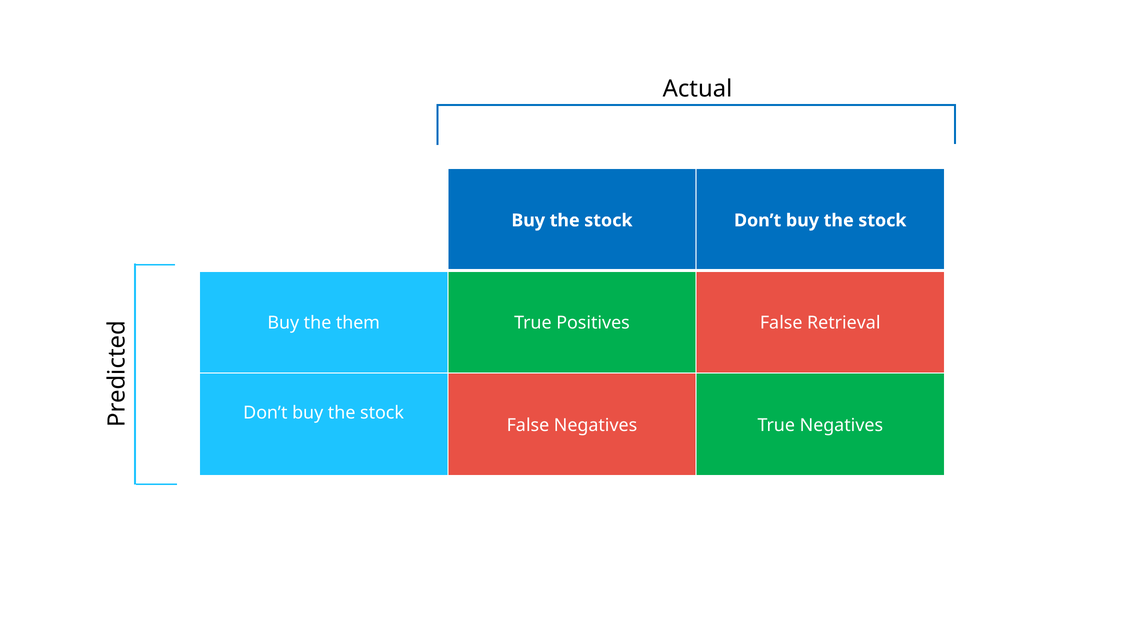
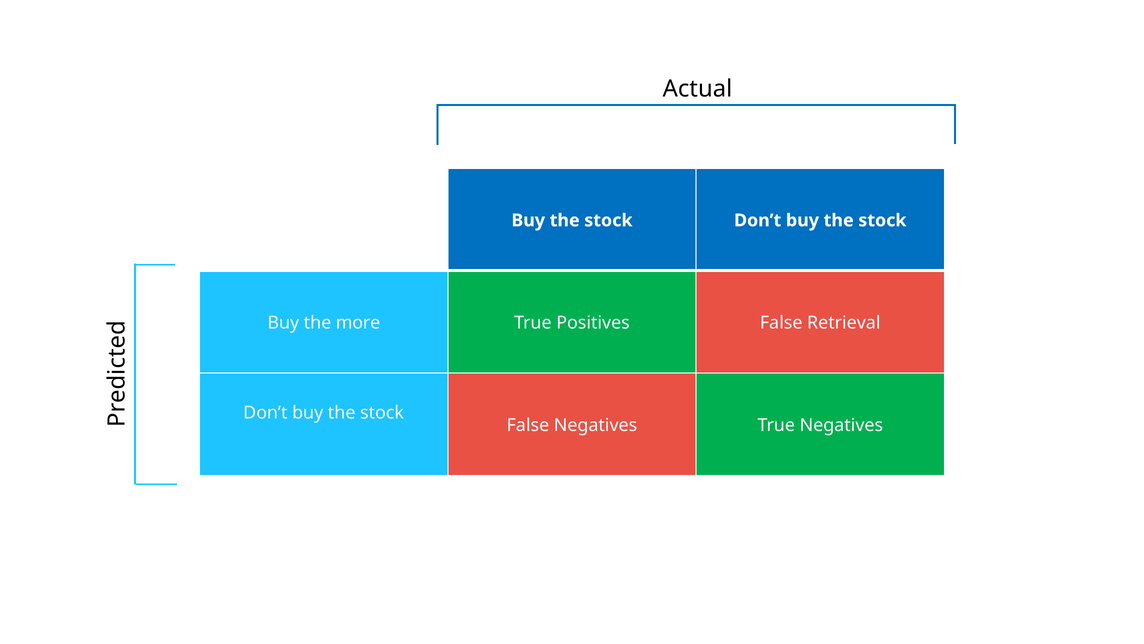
them: them -> more (358, 323)
